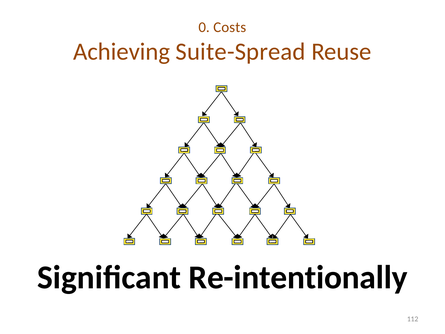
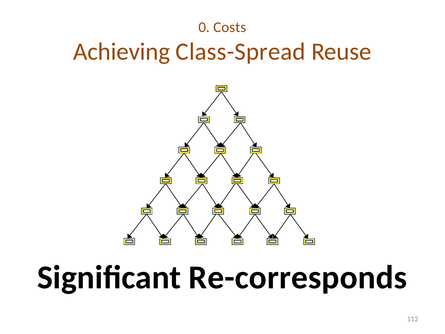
Suite-Spread: Suite-Spread -> Class-Spread (241, 52)
Re-intentionally: Re-intentionally -> Re-corresponds (298, 277)
